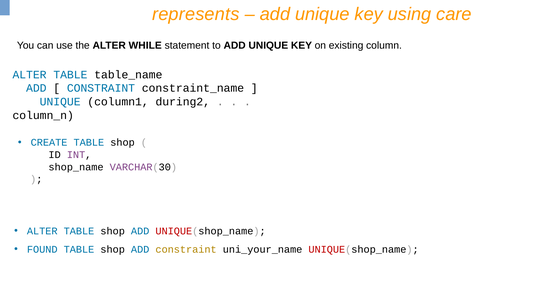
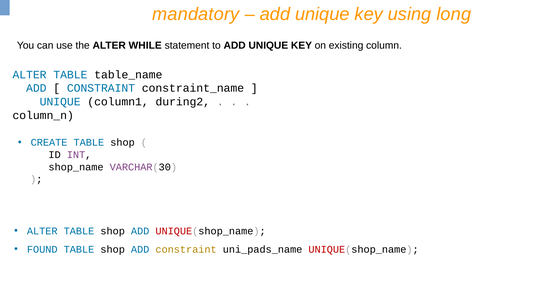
represents: represents -> mandatory (196, 14)
care: care -> long (454, 14)
uni_your_name: uni_your_name -> uni_pads_name (263, 249)
